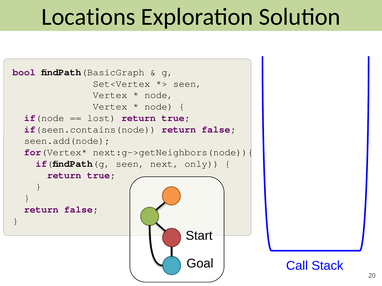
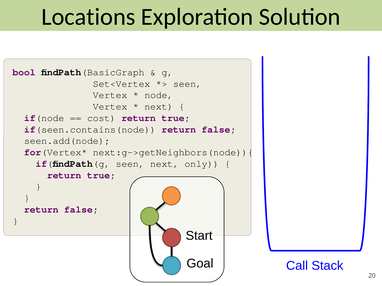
node: node -> next (159, 107)
lost: lost -> cost (101, 118)
